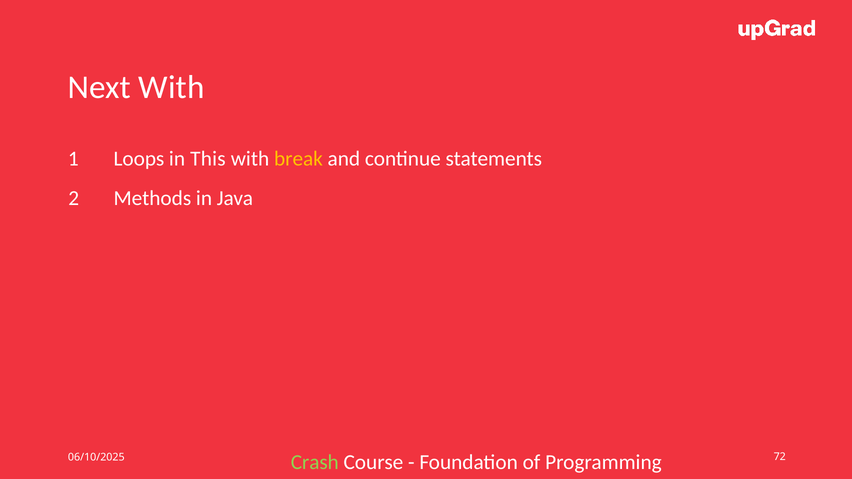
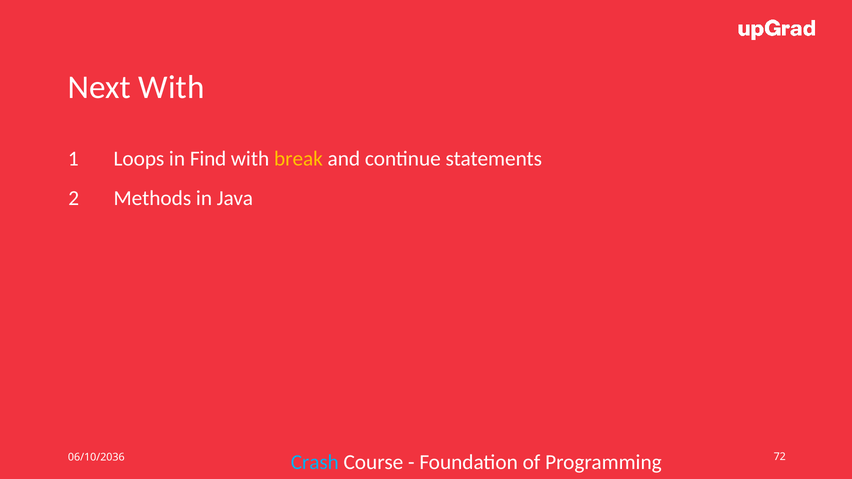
This: This -> Find (208, 159)
Crash colour: light green -> light blue (315, 463)
06/10/2025: 06/10/2025 -> 06/10/2036 (96, 458)
